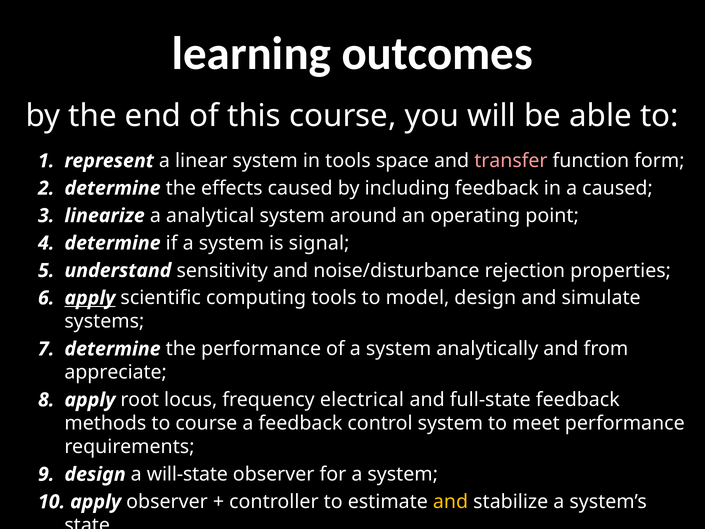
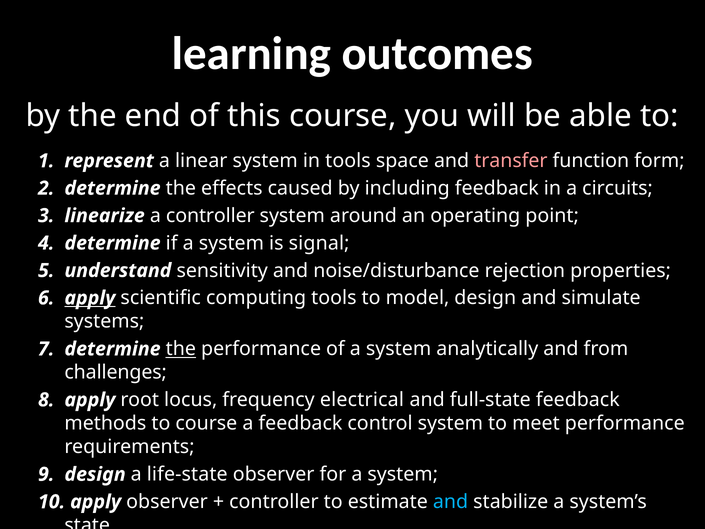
a caused: caused -> circuits (618, 188)
a analytical: analytical -> controller (210, 216)
the underline: none -> present (181, 349)
appreciate: appreciate -> challenges (116, 372)
will-state: will-state -> life-state (187, 474)
and colour: yellow -> light blue (451, 502)
